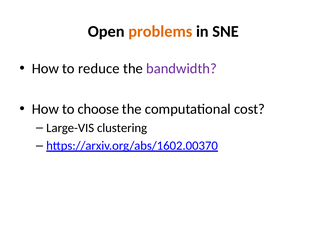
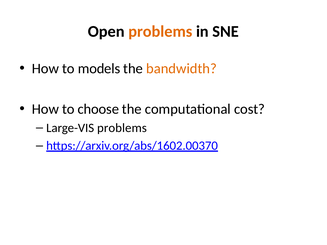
reduce: reduce -> models (99, 69)
bandwidth colour: purple -> orange (181, 69)
Large-VIS clustering: clustering -> problems (122, 128)
